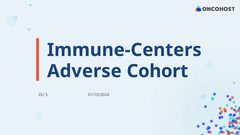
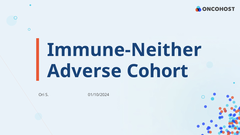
Immune-Centers: Immune-Centers -> Immune-Neither (124, 50)
